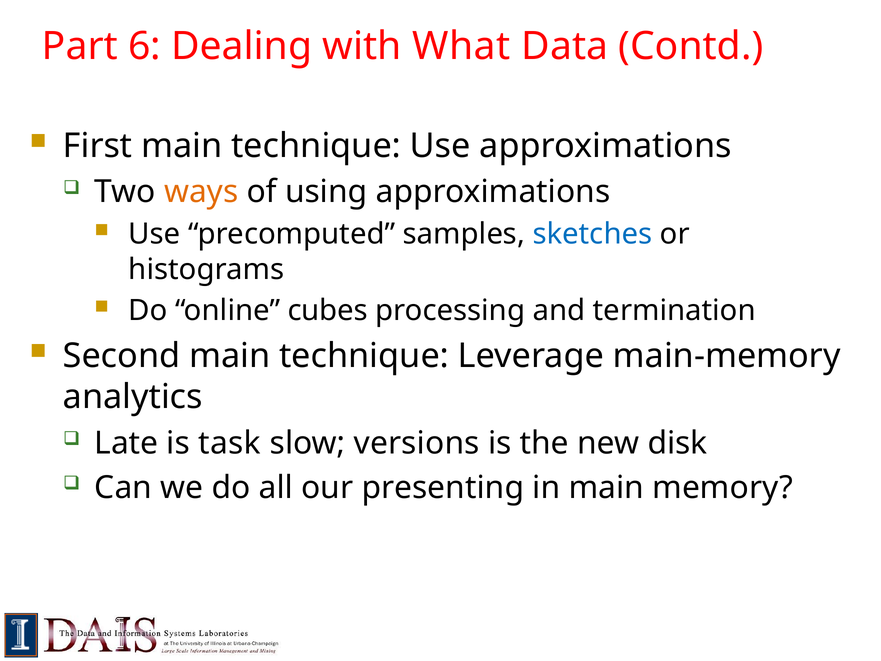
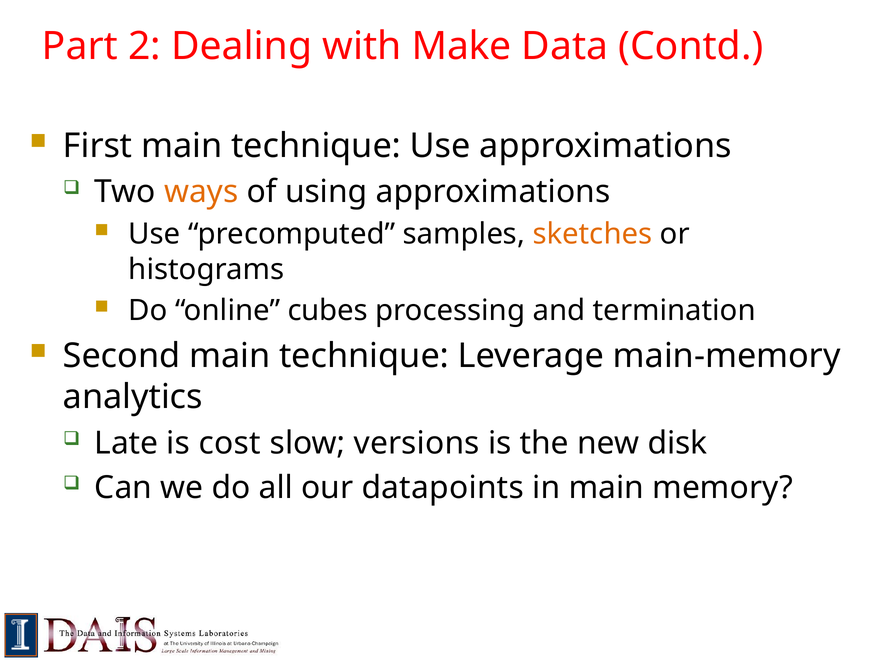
6: 6 -> 2 (144, 46)
What: What -> Make (462, 46)
sketches colour: blue -> orange (592, 234)
task: task -> cost (230, 443)
presenting: presenting -> datapoints (443, 487)
